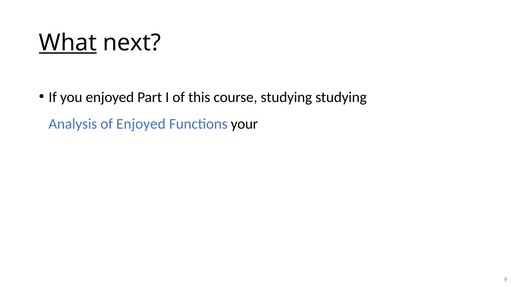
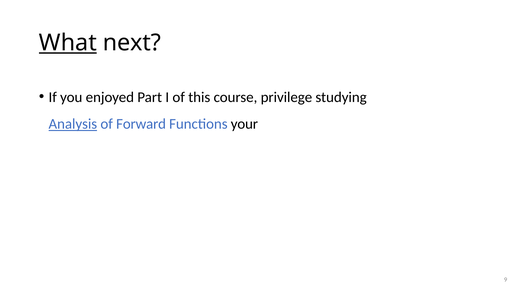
course studying: studying -> privilege (286, 97)
Analysis underline: none -> present (73, 124)
of Enjoyed: Enjoyed -> Forward (141, 124)
